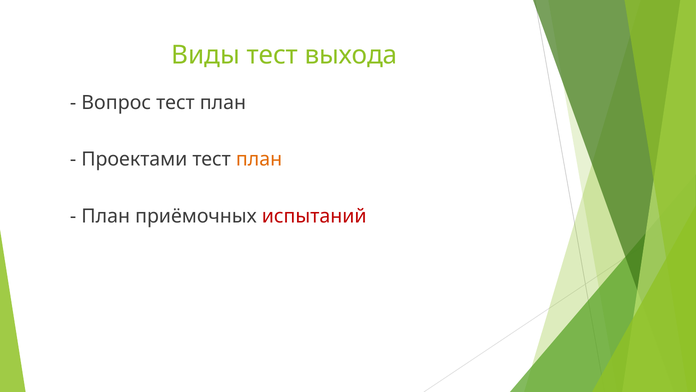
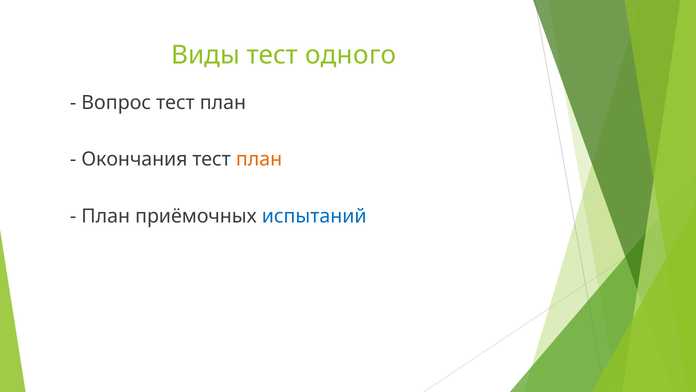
выхода: выхода -> одного (351, 55)
Проектами: Проектами -> Окончания (134, 159)
испытаний colour: red -> blue (314, 216)
